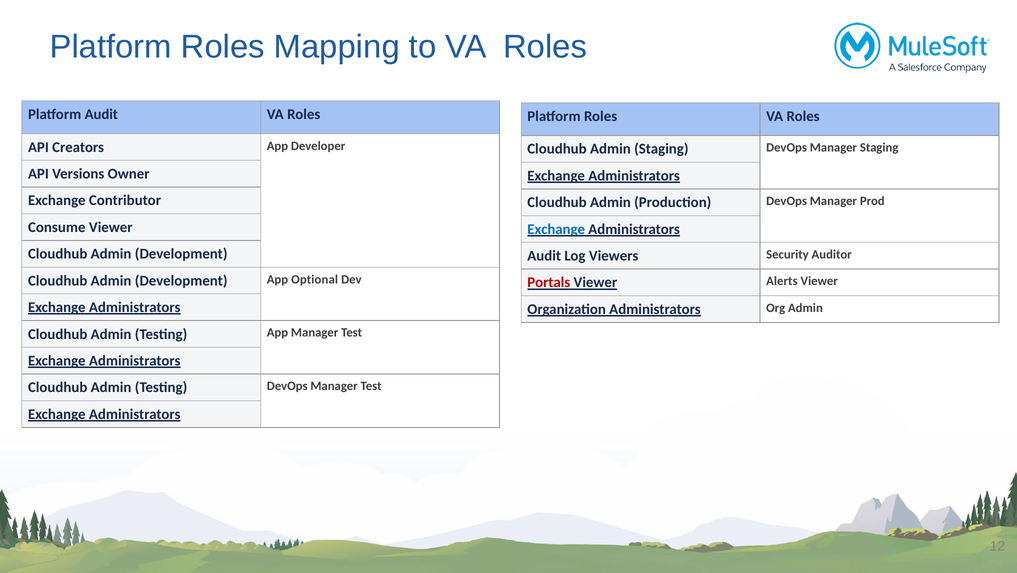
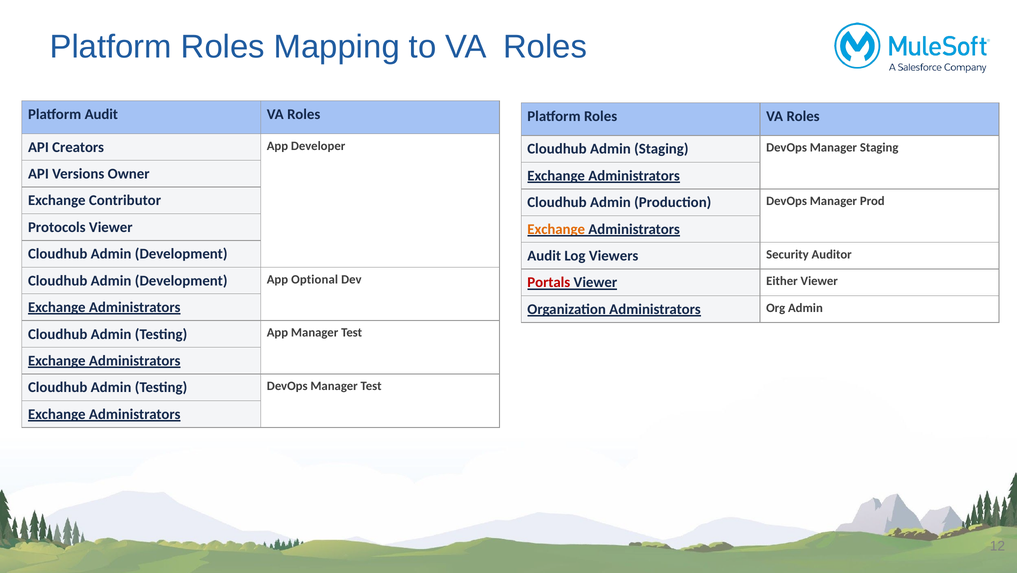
Consume: Consume -> Protocols (57, 227)
Exchange colour: blue -> orange (556, 229)
Alerts: Alerts -> Either (782, 281)
